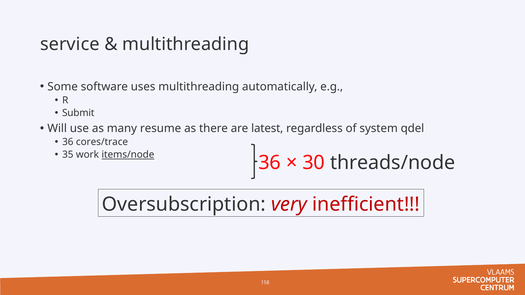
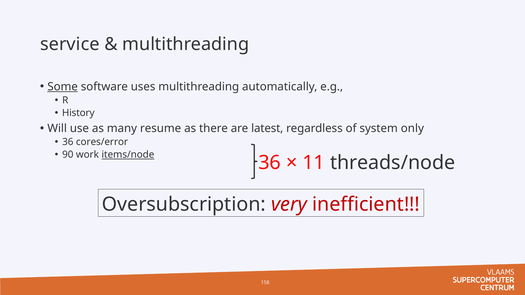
Some underline: none -> present (63, 87)
Submit: Submit -> History (78, 113)
qdel: qdel -> only (412, 129)
cores/trace: cores/trace -> cores/error (102, 142)
35: 35 -> 90 (68, 155)
30: 30 -> 11 (314, 163)
